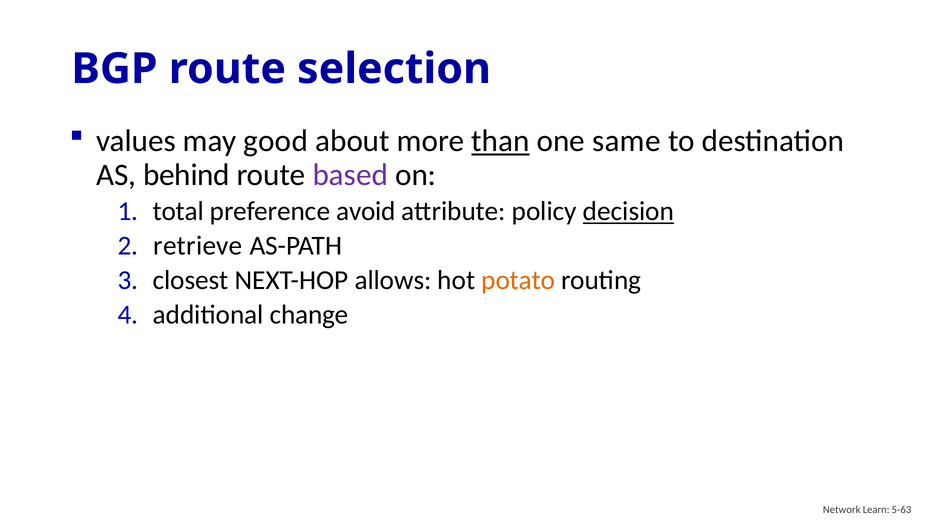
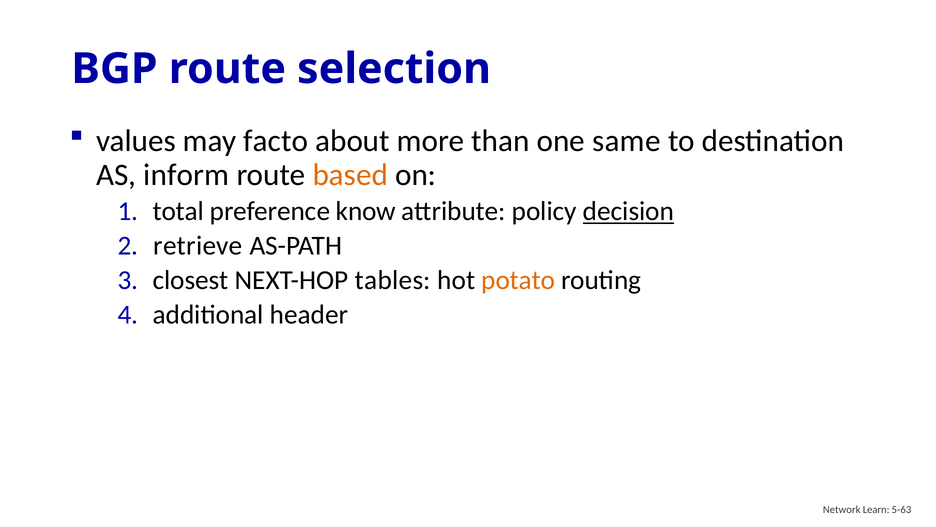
good: good -> facto (276, 141)
than underline: present -> none (500, 141)
behind: behind -> inform (186, 175)
based colour: purple -> orange (350, 175)
avoid: avoid -> know (366, 211)
allows: allows -> tables (393, 280)
change: change -> header (309, 314)
